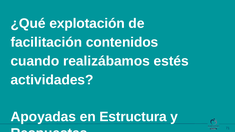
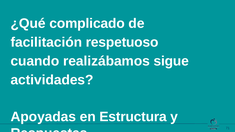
explotación: explotación -> complicado (87, 23)
contenidos: contenidos -> respetuoso (122, 42)
estés: estés -> sigue (171, 61)
